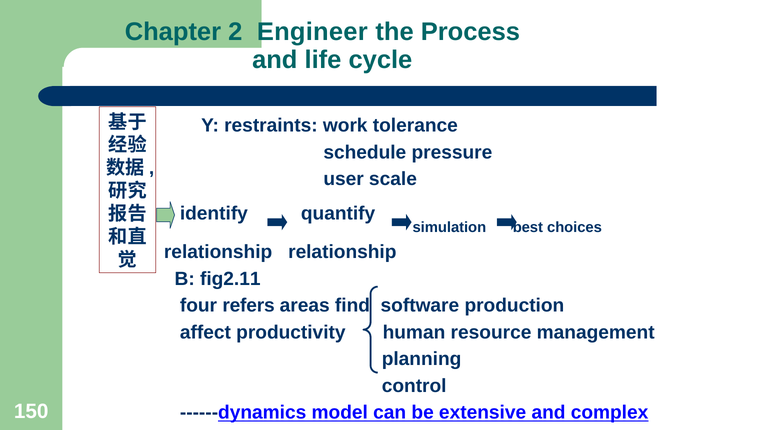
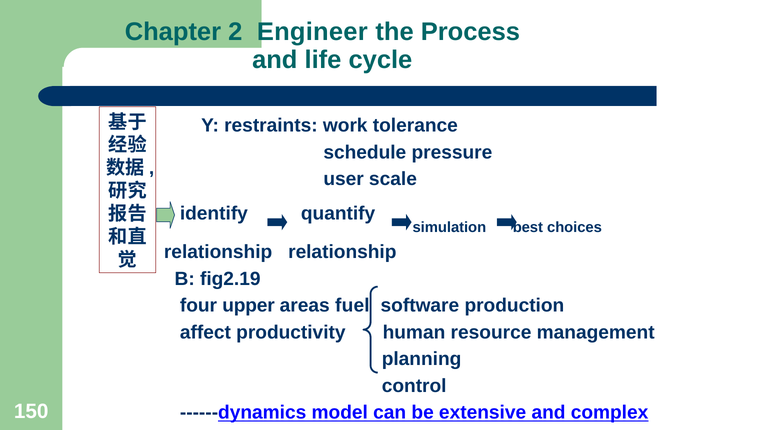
fig2.11: fig2.11 -> fig2.19 (230, 279)
refers: refers -> upper (249, 306)
find: find -> fuel (352, 306)
